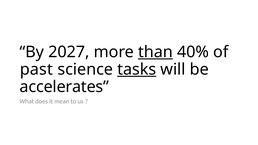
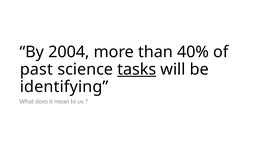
2027: 2027 -> 2004 (69, 52)
than underline: present -> none (155, 52)
accelerates: accelerates -> identifying (64, 87)
